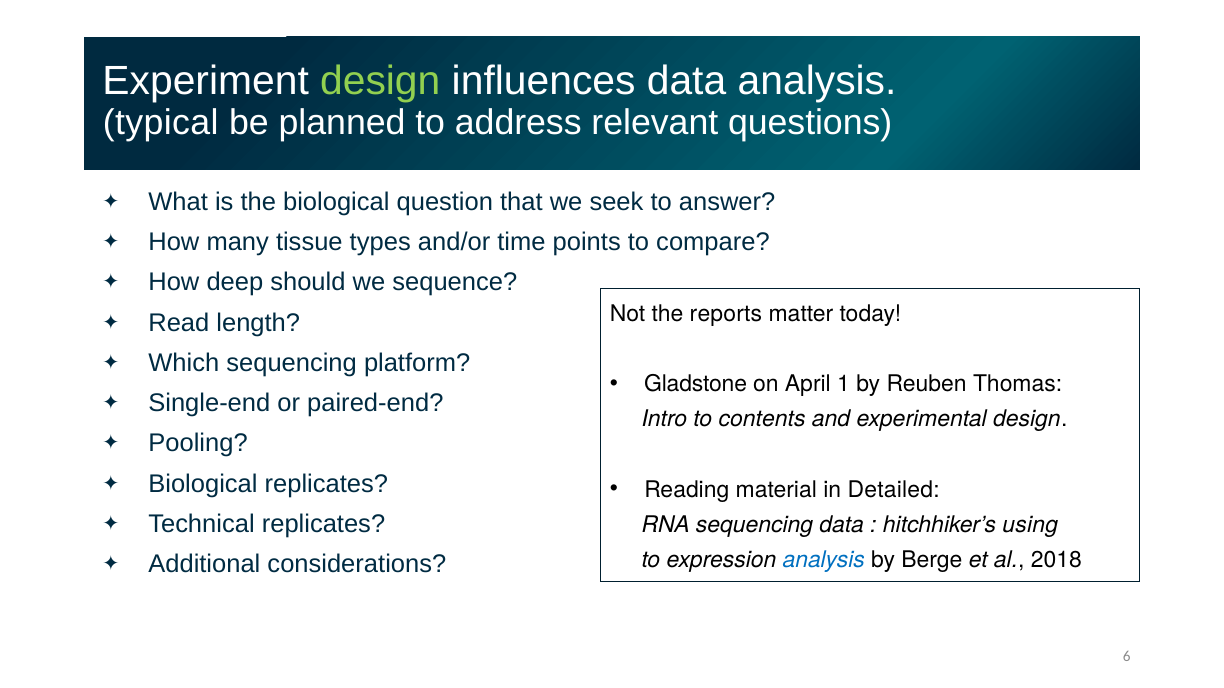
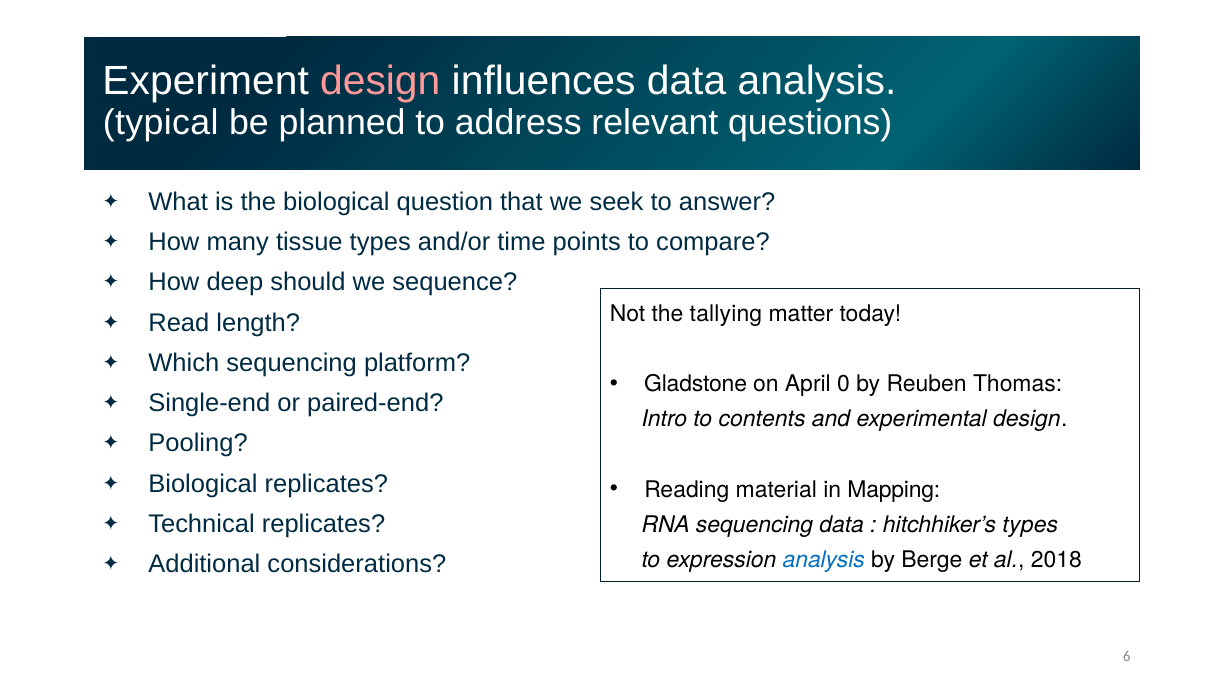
design colour: light green -> pink (380, 81)
reports: reports -> tallying (726, 314)
1: 1 -> 0 (844, 384)
Detailed: Detailed -> Mapping (894, 490)
hitchhiker’s using: using -> types (1030, 525)
